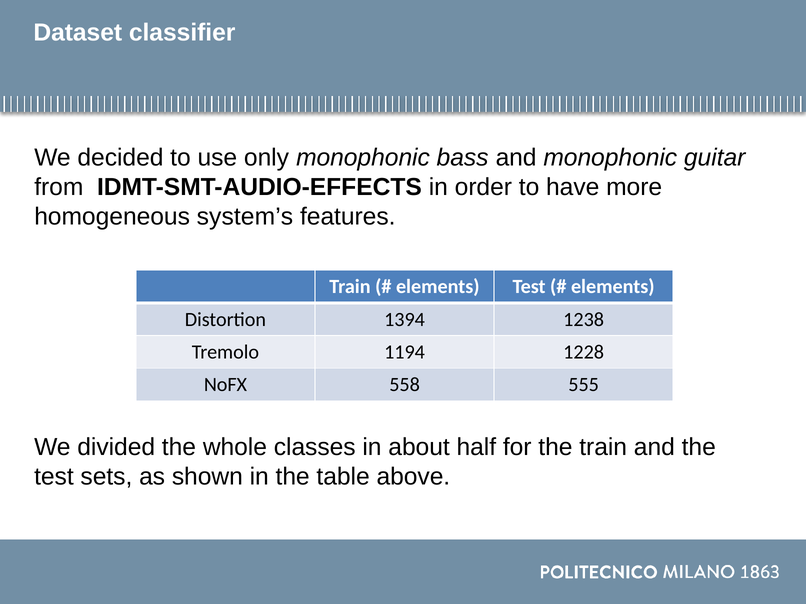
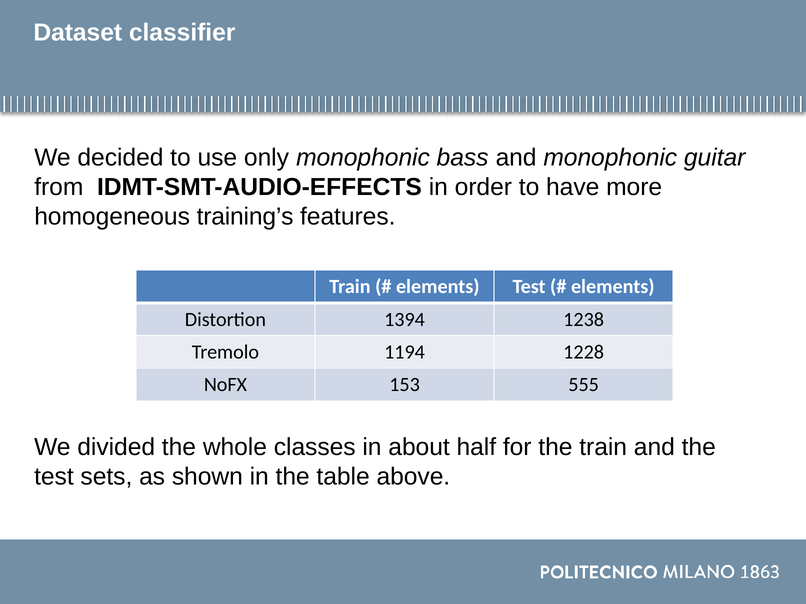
system’s: system’s -> training’s (245, 217)
558: 558 -> 153 (405, 385)
